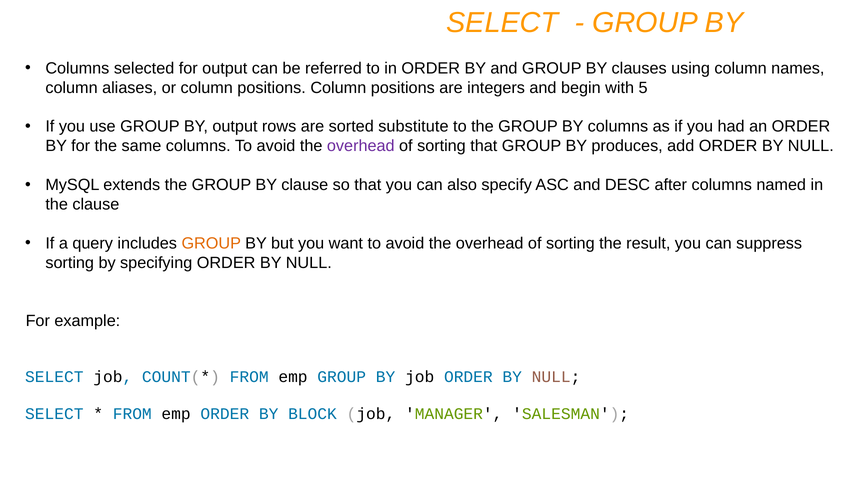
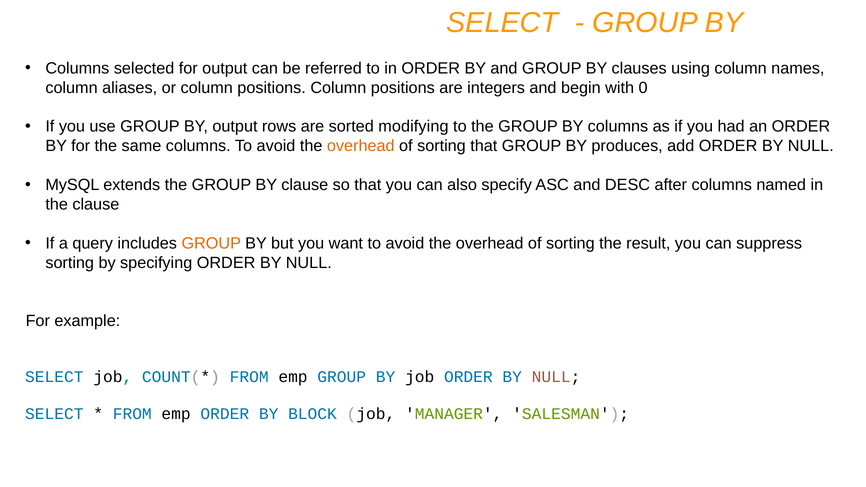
5: 5 -> 0 (643, 88)
substitute: substitute -> modifying (413, 127)
overhead colour: purple -> orange (361, 146)
